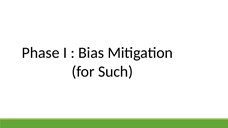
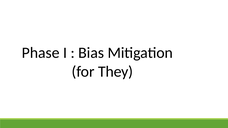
Such: Such -> They (116, 72)
